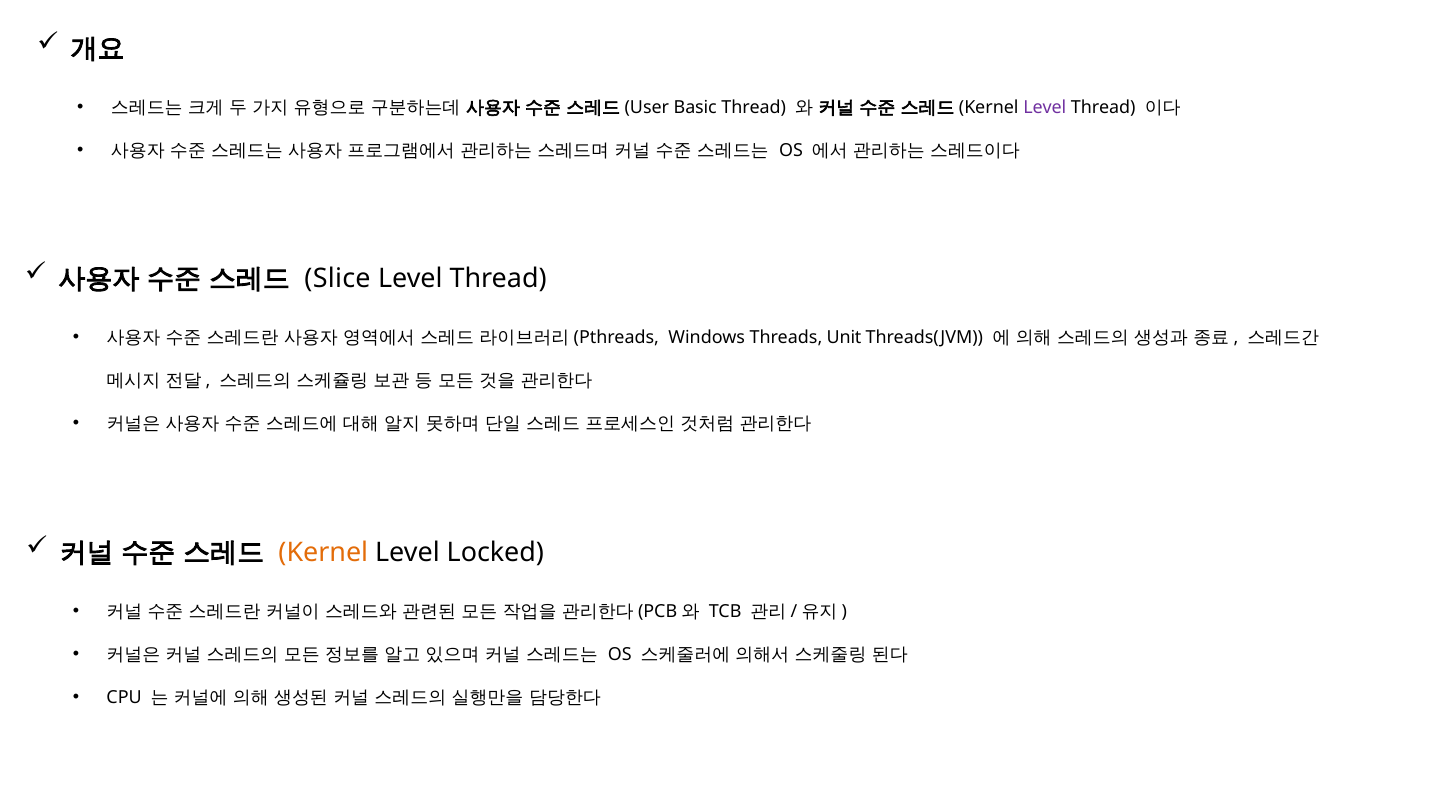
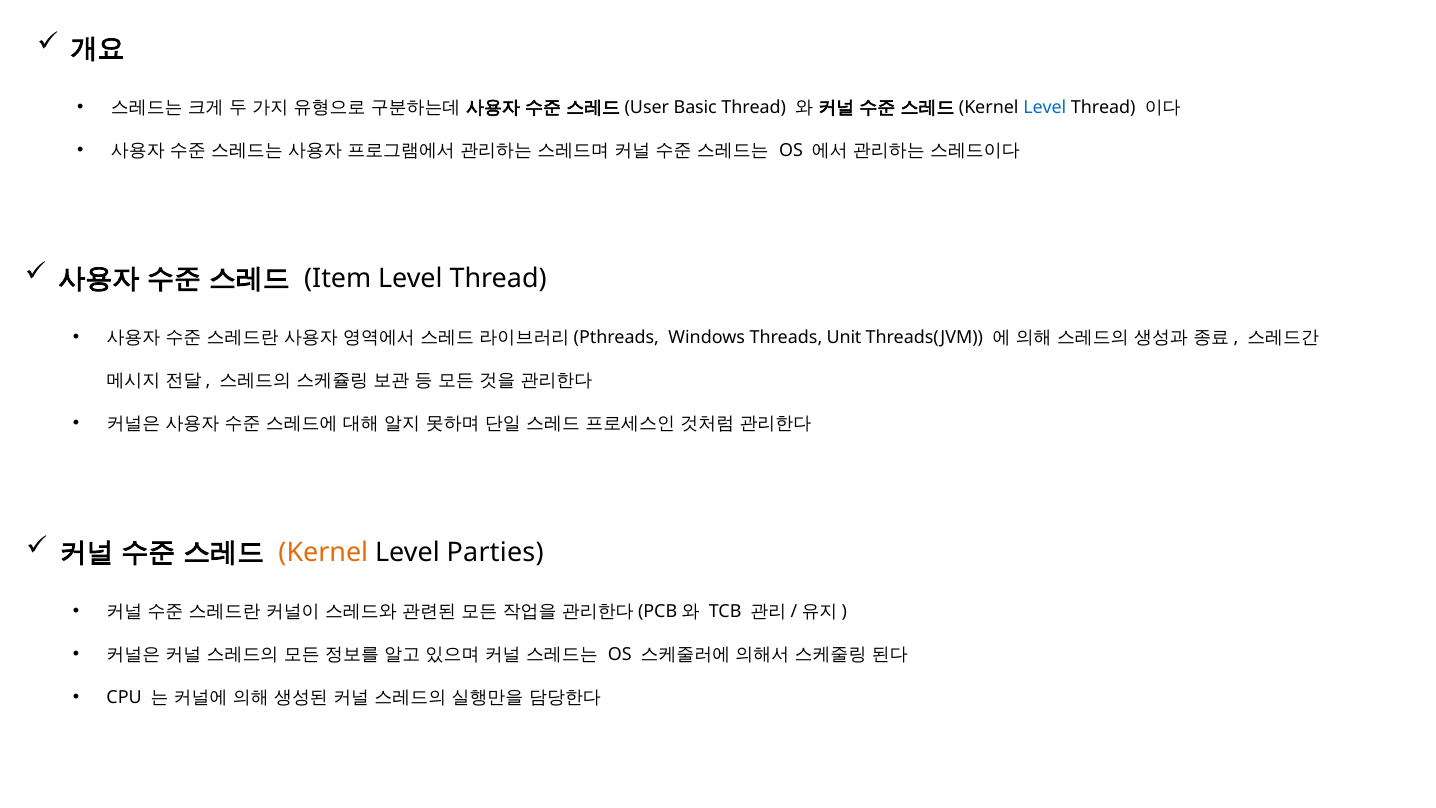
Level colour: purple -> blue (1045, 107)
Slice: Slice -> Item (338, 278)
Locked: Locked -> Parties (495, 552)
